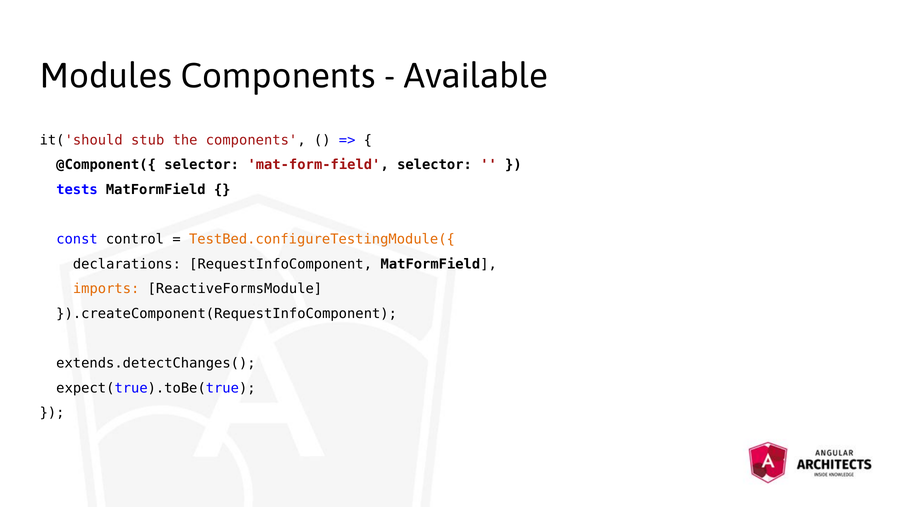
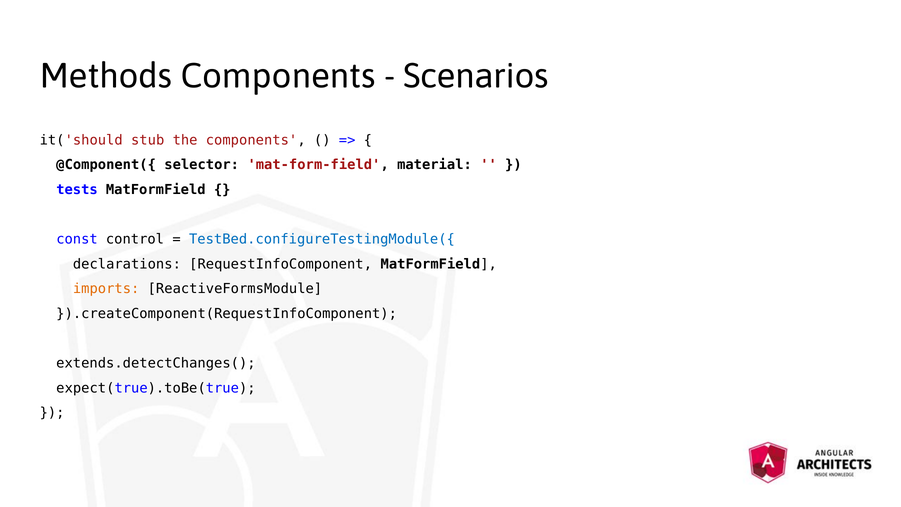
Modules: Modules -> Methods (106, 76)
Available: Available -> Scenarios (476, 76)
mat-form-field selector: selector -> material (434, 165)
TestBed.configureTestingModule({ colour: orange -> blue (322, 239)
